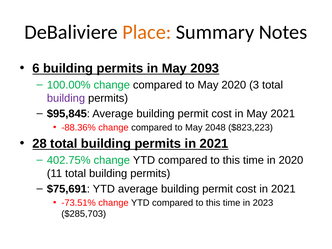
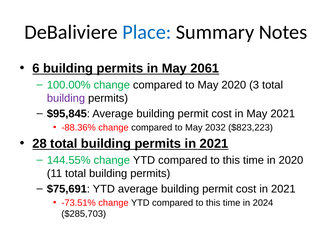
Place colour: orange -> blue (147, 32)
2093: 2093 -> 2061 (205, 68)
2048: 2048 -> 2032 (215, 128)
402.75%: 402.75% -> 144.55% (69, 160)
2023: 2023 -> 2024 (263, 203)
